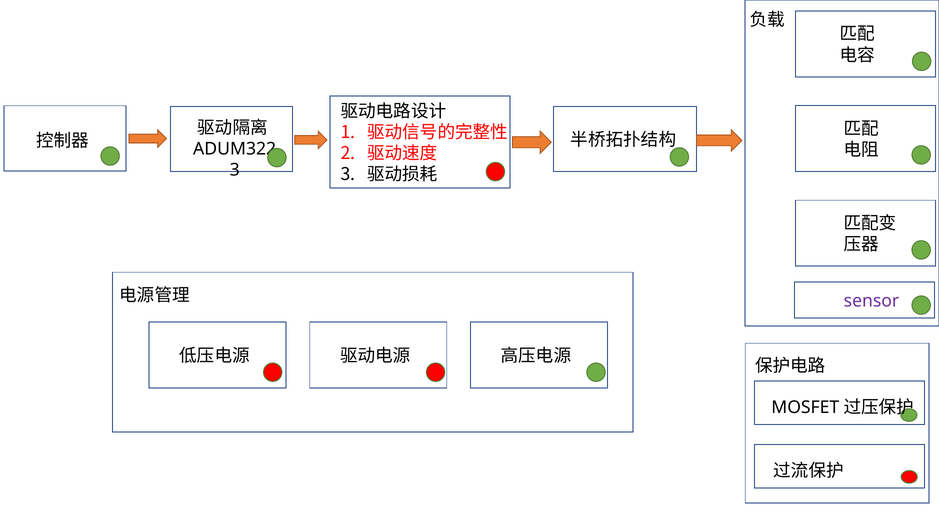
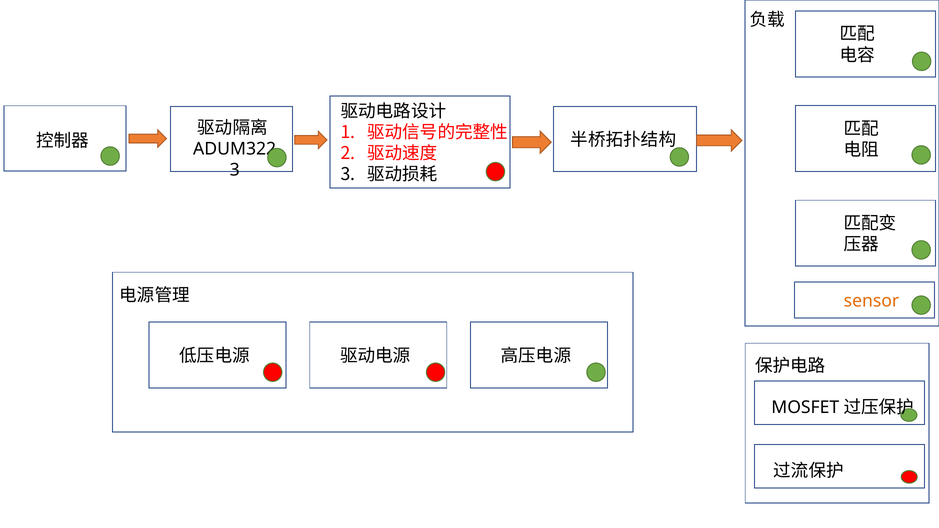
sensor colour: purple -> orange (871, 301)
